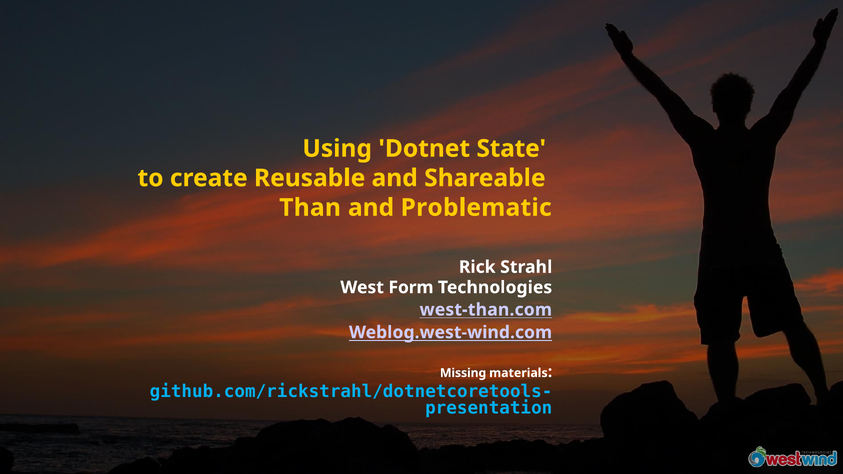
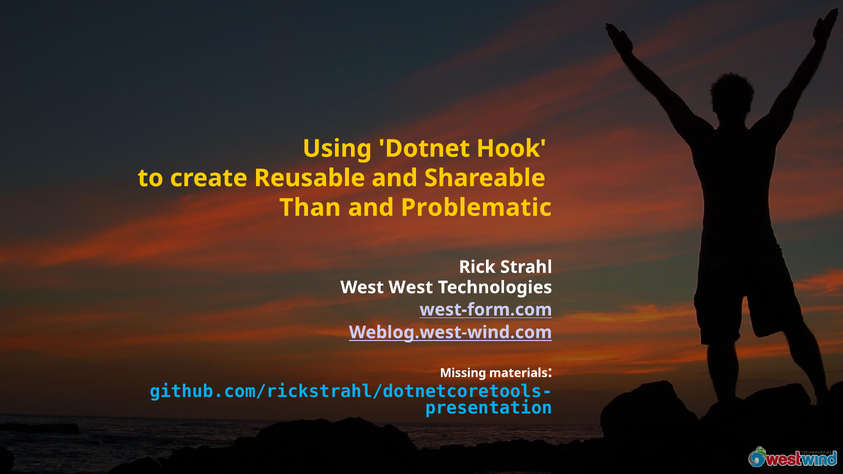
State: State -> Hook (511, 149)
West Form: Form -> West (411, 288)
west-than.com: west-than.com -> west-form.com (486, 310)
